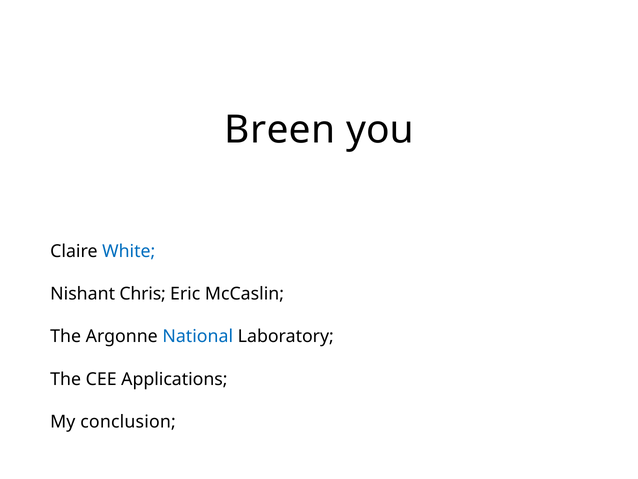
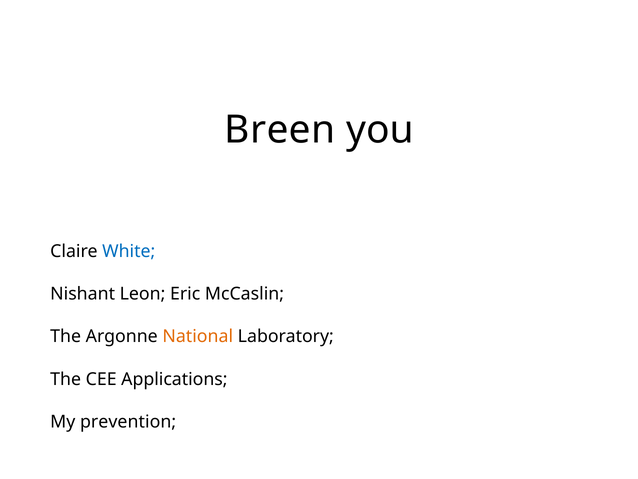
Chris: Chris -> Leon (143, 294)
National colour: blue -> orange (198, 336)
conclusion: conclusion -> prevention (128, 421)
